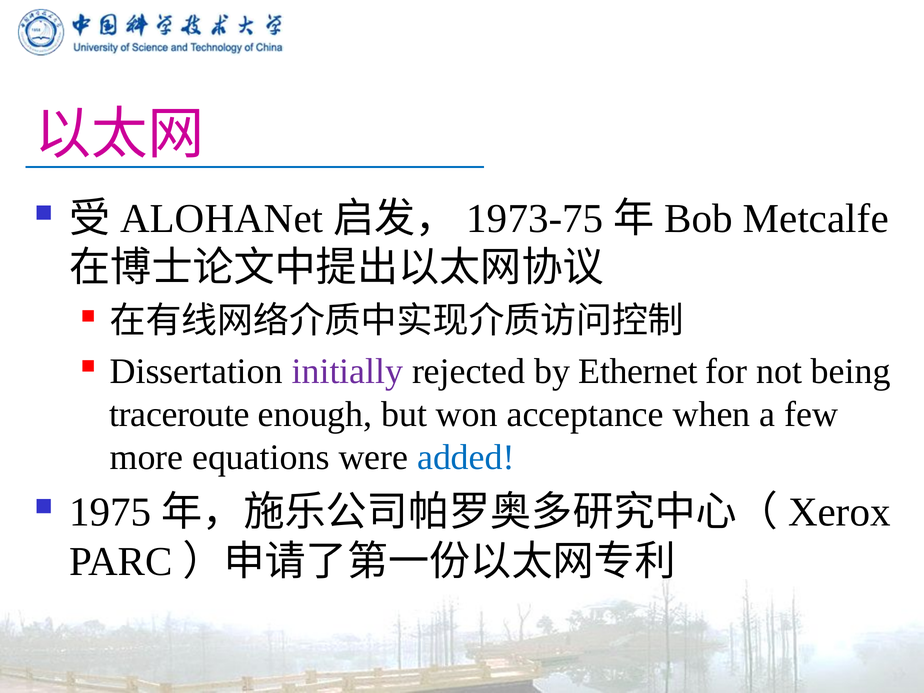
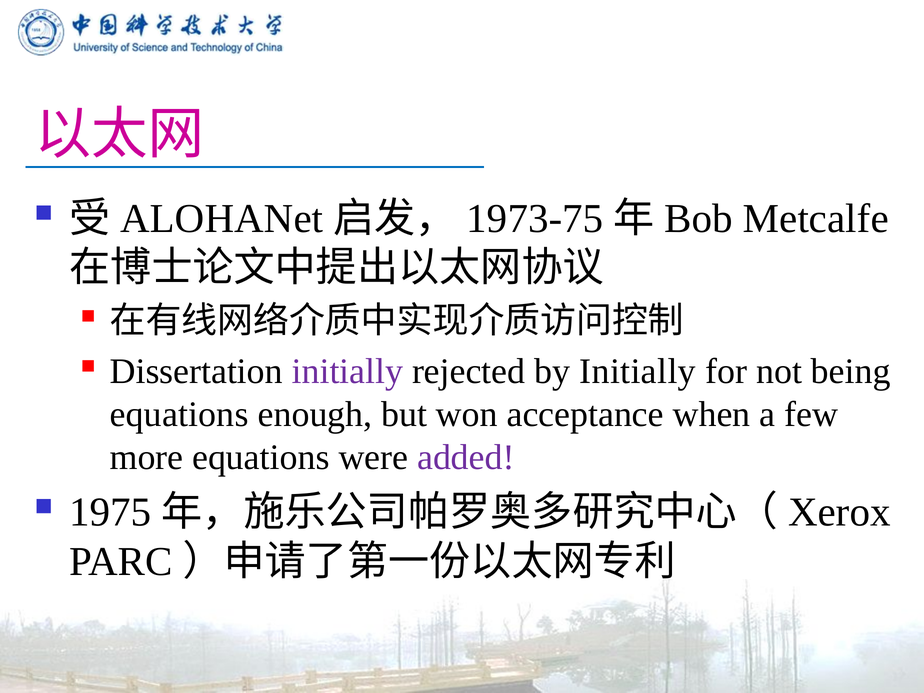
by Ethernet: Ethernet -> Initially (638, 371)
traceroute: traceroute -> equations (179, 414)
added colour: blue -> purple (466, 458)
